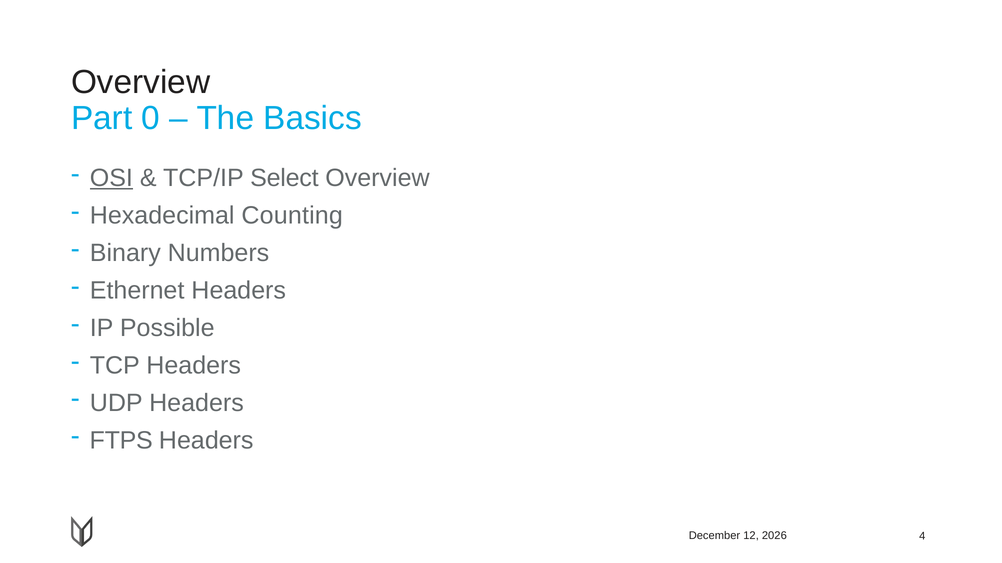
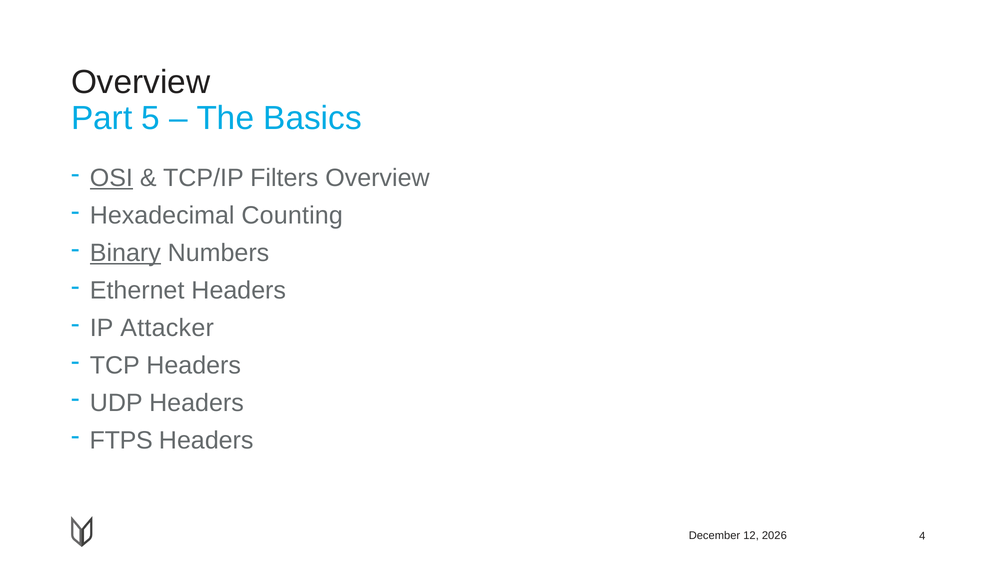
0: 0 -> 5 (151, 119)
Select: Select -> Filters (284, 178)
Binary underline: none -> present (125, 253)
Possible: Possible -> Attacker (167, 328)
